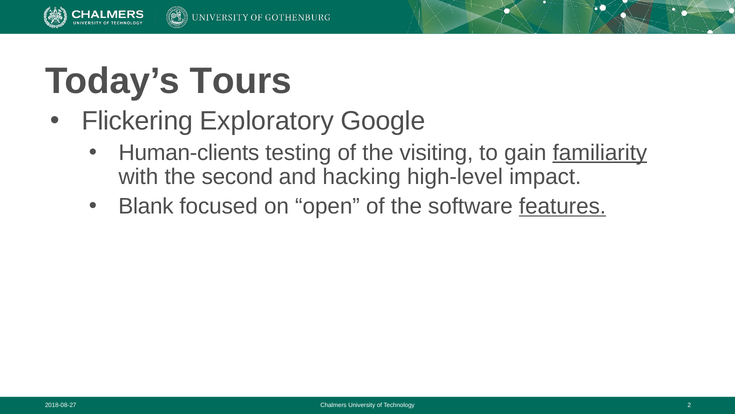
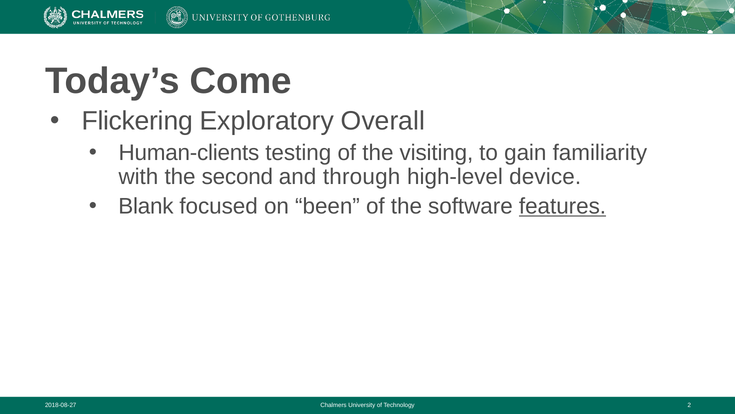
Tours: Tours -> Come (241, 81)
Google: Google -> Overall (383, 121)
familiarity underline: present -> none (600, 152)
hacking: hacking -> through (362, 177)
impact: impact -> device (545, 177)
open: open -> been (327, 206)
